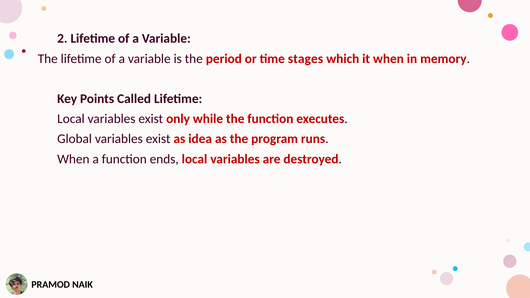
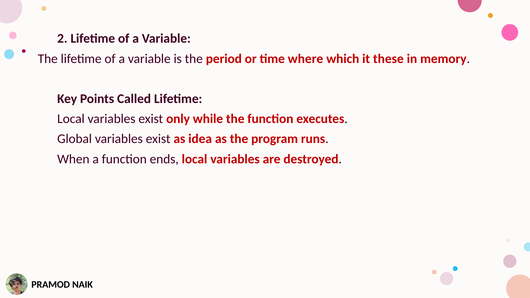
stages: stages -> where (306, 59)
when: when -> these (388, 59)
